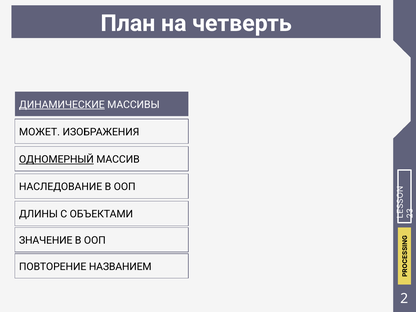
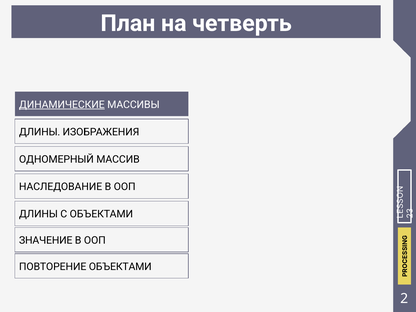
МОЖЕТ: МОЖЕТ -> ДЛИНЫ (40, 132)
ОДНОМЕРНЫЙ underline: present -> none (56, 159)
ПОВТОРЕНИЕ НАЗВАНИЕМ: НАЗВАНИЕМ -> ОБЪЕКТАМИ (120, 267)
